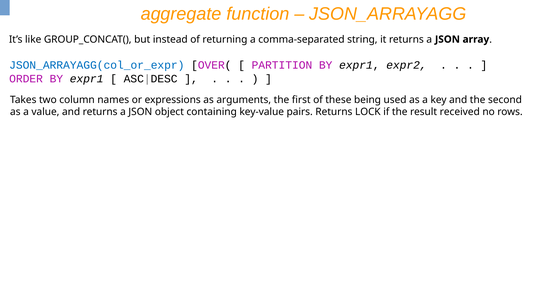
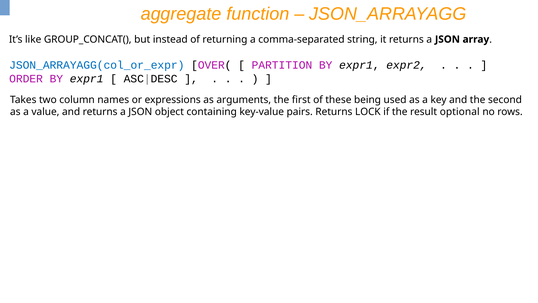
received: received -> optional (460, 112)
